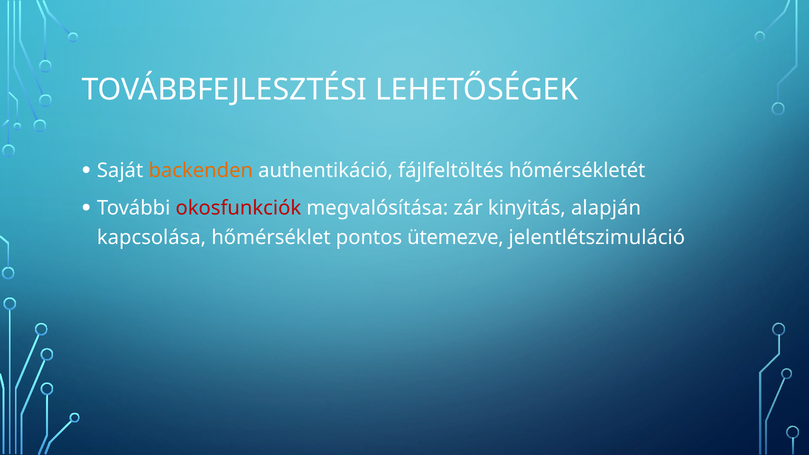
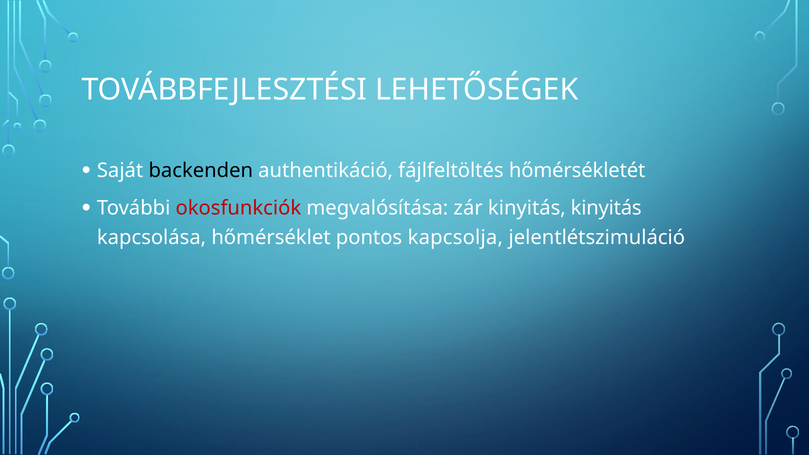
backenden colour: orange -> black (201, 171)
kinyitás alapján: alapján -> kinyitás (606, 208)
ütemezve: ütemezve -> kapcsolja (455, 237)
